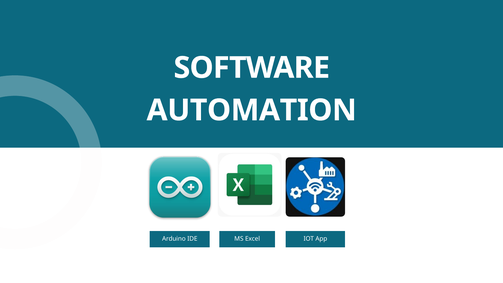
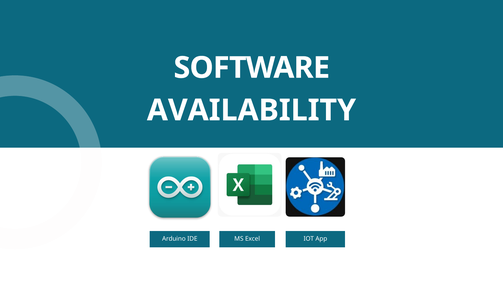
AUTOMATION: AUTOMATION -> AVAILABILITY (251, 110)
